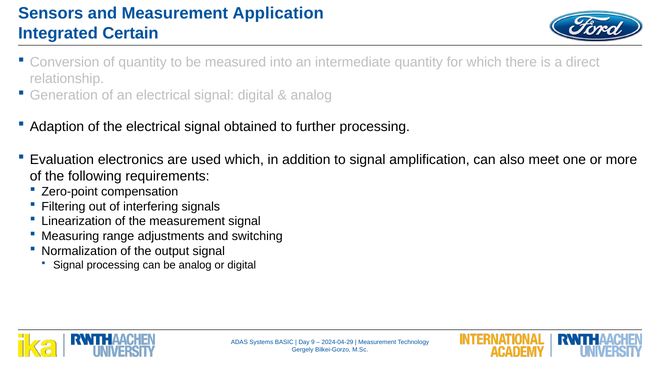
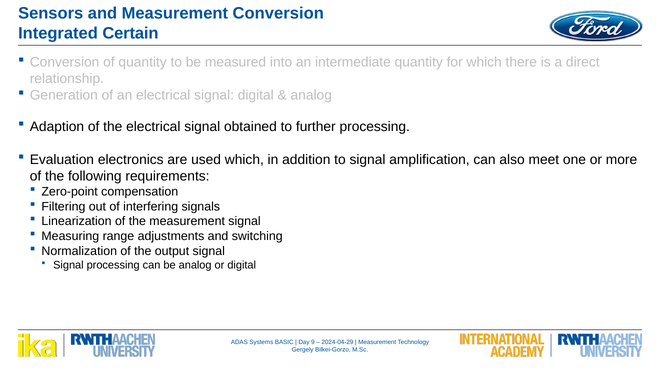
Measurement Application: Application -> Conversion (278, 13)
